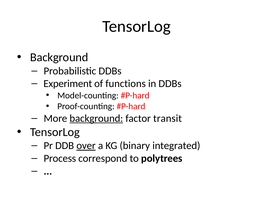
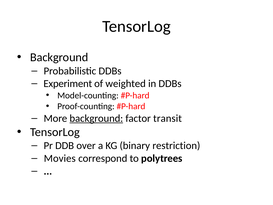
functions: functions -> weighted (126, 84)
over underline: present -> none (86, 145)
integrated: integrated -> restriction (176, 145)
Process: Process -> Movies (60, 158)
